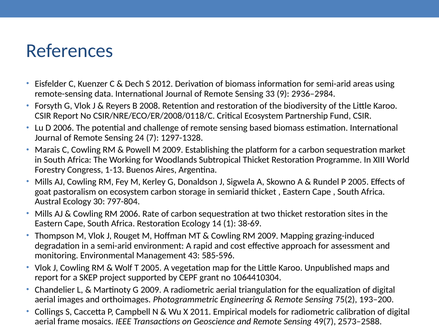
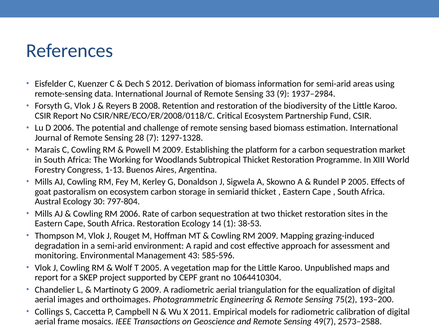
2936–2984: 2936–2984 -> 1937–2984 (313, 94)
24: 24 -> 28 (140, 138)
38-69: 38-69 -> 38-53 (250, 224)
